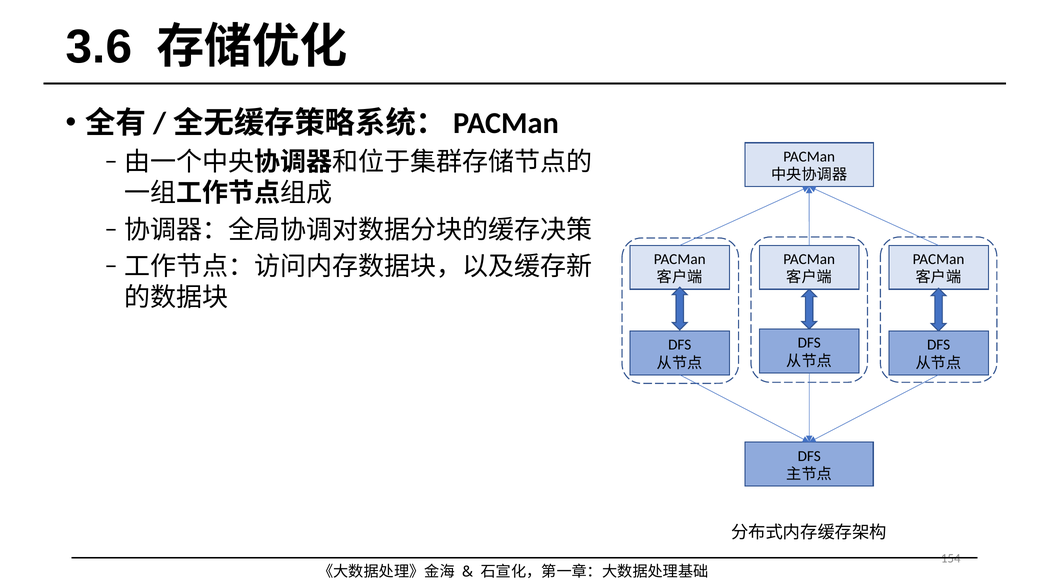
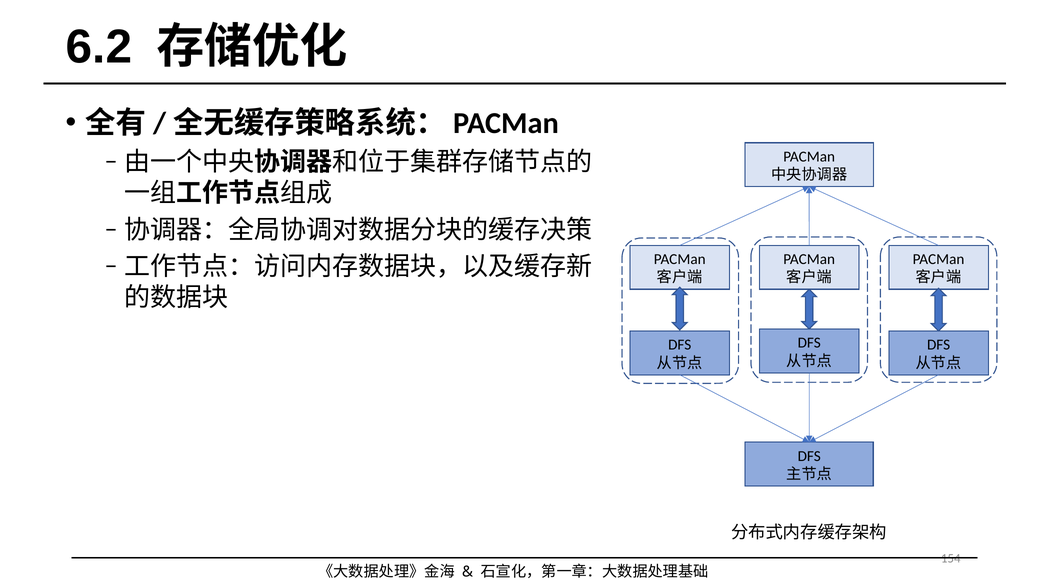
3.6: 3.6 -> 6.2 (99, 47)
